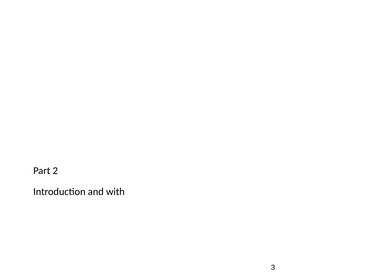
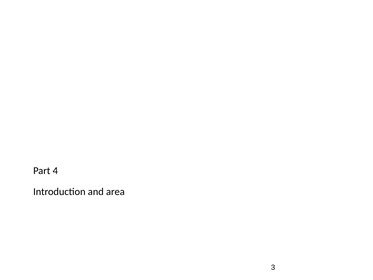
2: 2 -> 4 (55, 171)
with: with -> area (115, 191)
